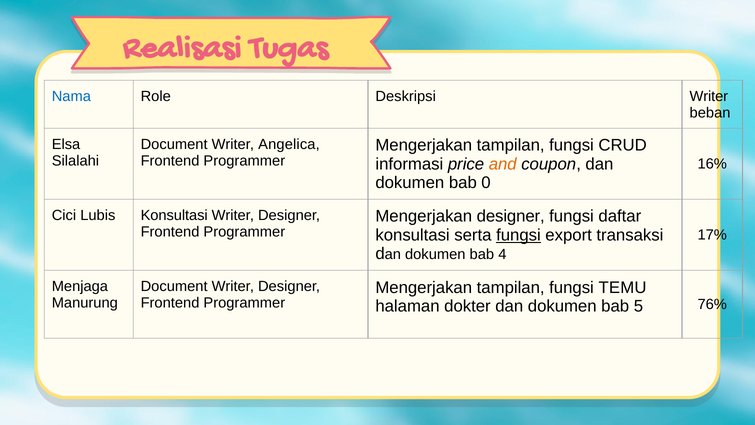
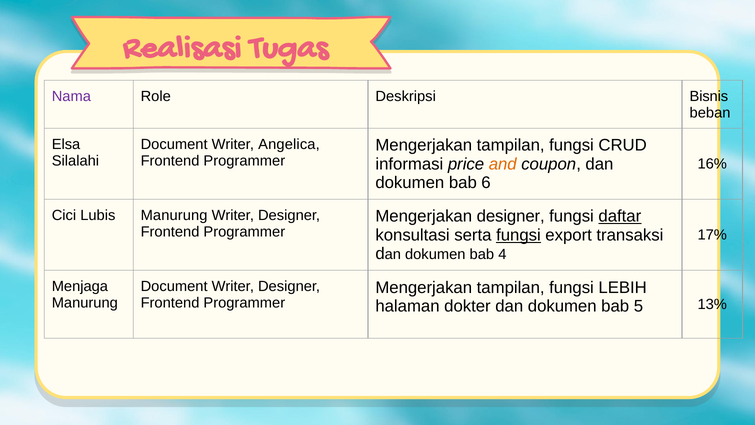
Nama colour: blue -> purple (71, 96)
Deskripsi Writer: Writer -> Bisnis (709, 96)
0: 0 -> 6 (486, 183)
Lubis Konsultasi: Konsultasi -> Manurung (174, 215)
daftar underline: none -> present (620, 216)
TEMU: TEMU -> LEBIH (623, 287)
76%: 76% -> 13% (712, 304)
